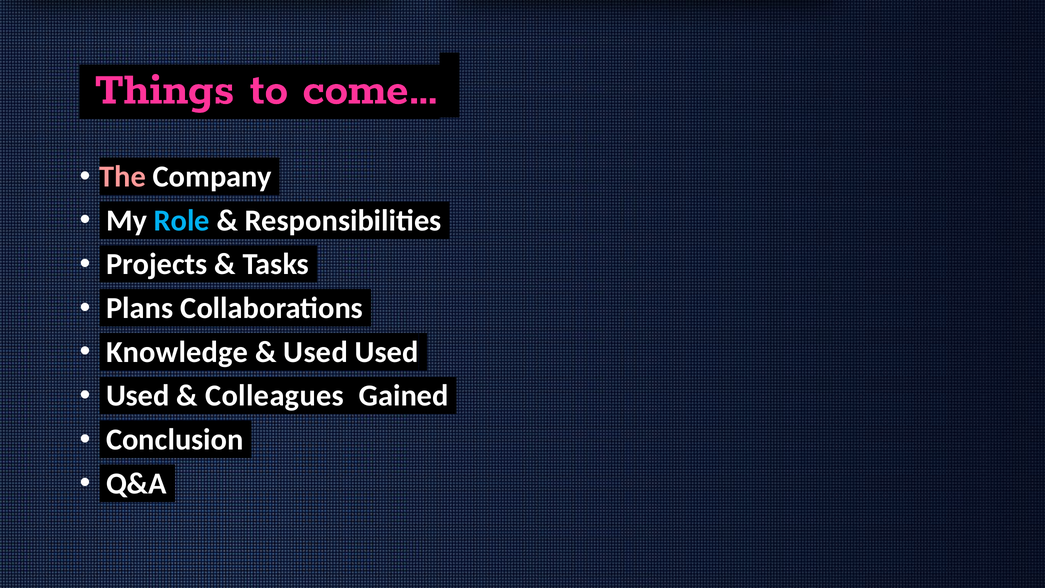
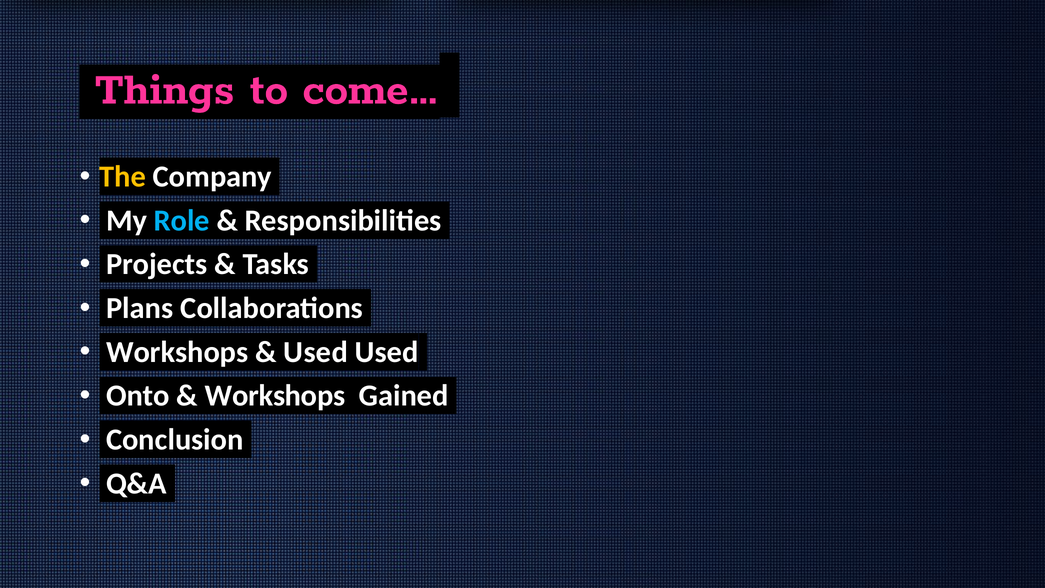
The colour: pink -> yellow (123, 177)
Knowledge: Knowledge -> Workshops (177, 352)
Used: Used -> Onto (138, 396)
Colleagues: Colleagues -> Workshops (275, 396)
